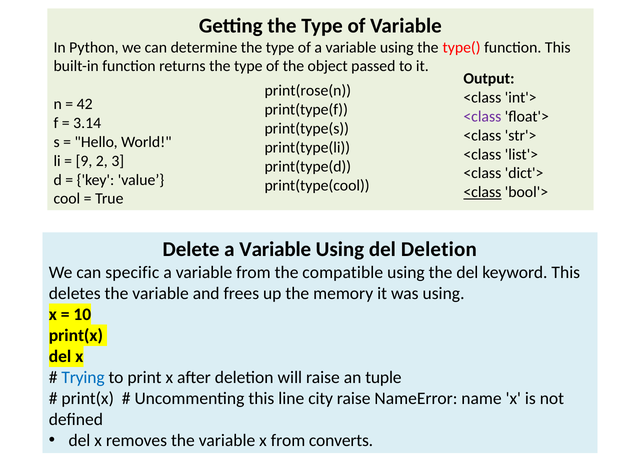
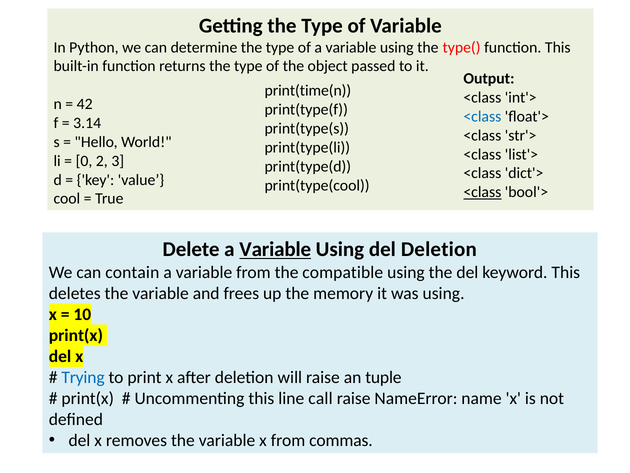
print(rose(n: print(rose(n -> print(time(n (308, 91)
<class colour: purple -> blue (482, 116)
9: 9 -> 0 (84, 161)
Variable underline: none -> present (275, 249)
specific: specific -> contain (132, 272)
city: city -> call (320, 398)
converts: converts -> commas (341, 440)
